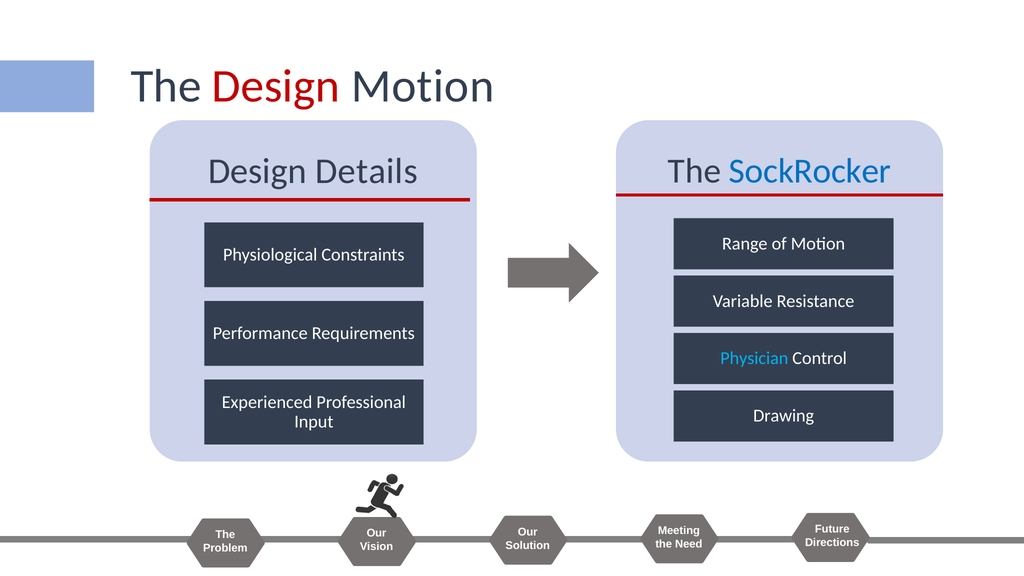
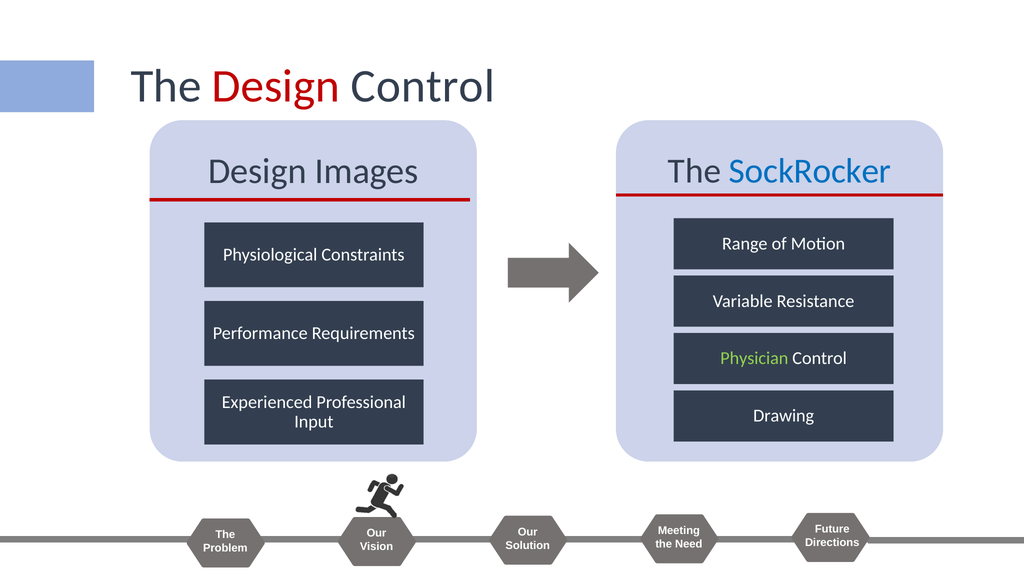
Design Motion: Motion -> Control (423, 86)
Details: Details -> Images (367, 171)
Physician colour: light blue -> light green (754, 358)
